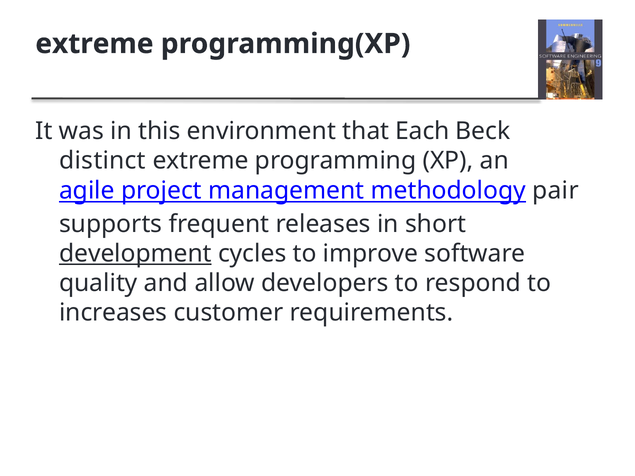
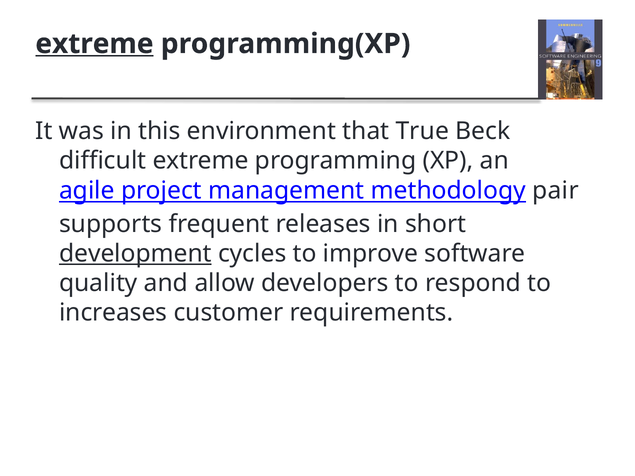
extreme underline: none -> present (94, 44)
Each: Each -> True (422, 131)
distinct: distinct -> difficult (103, 161)
